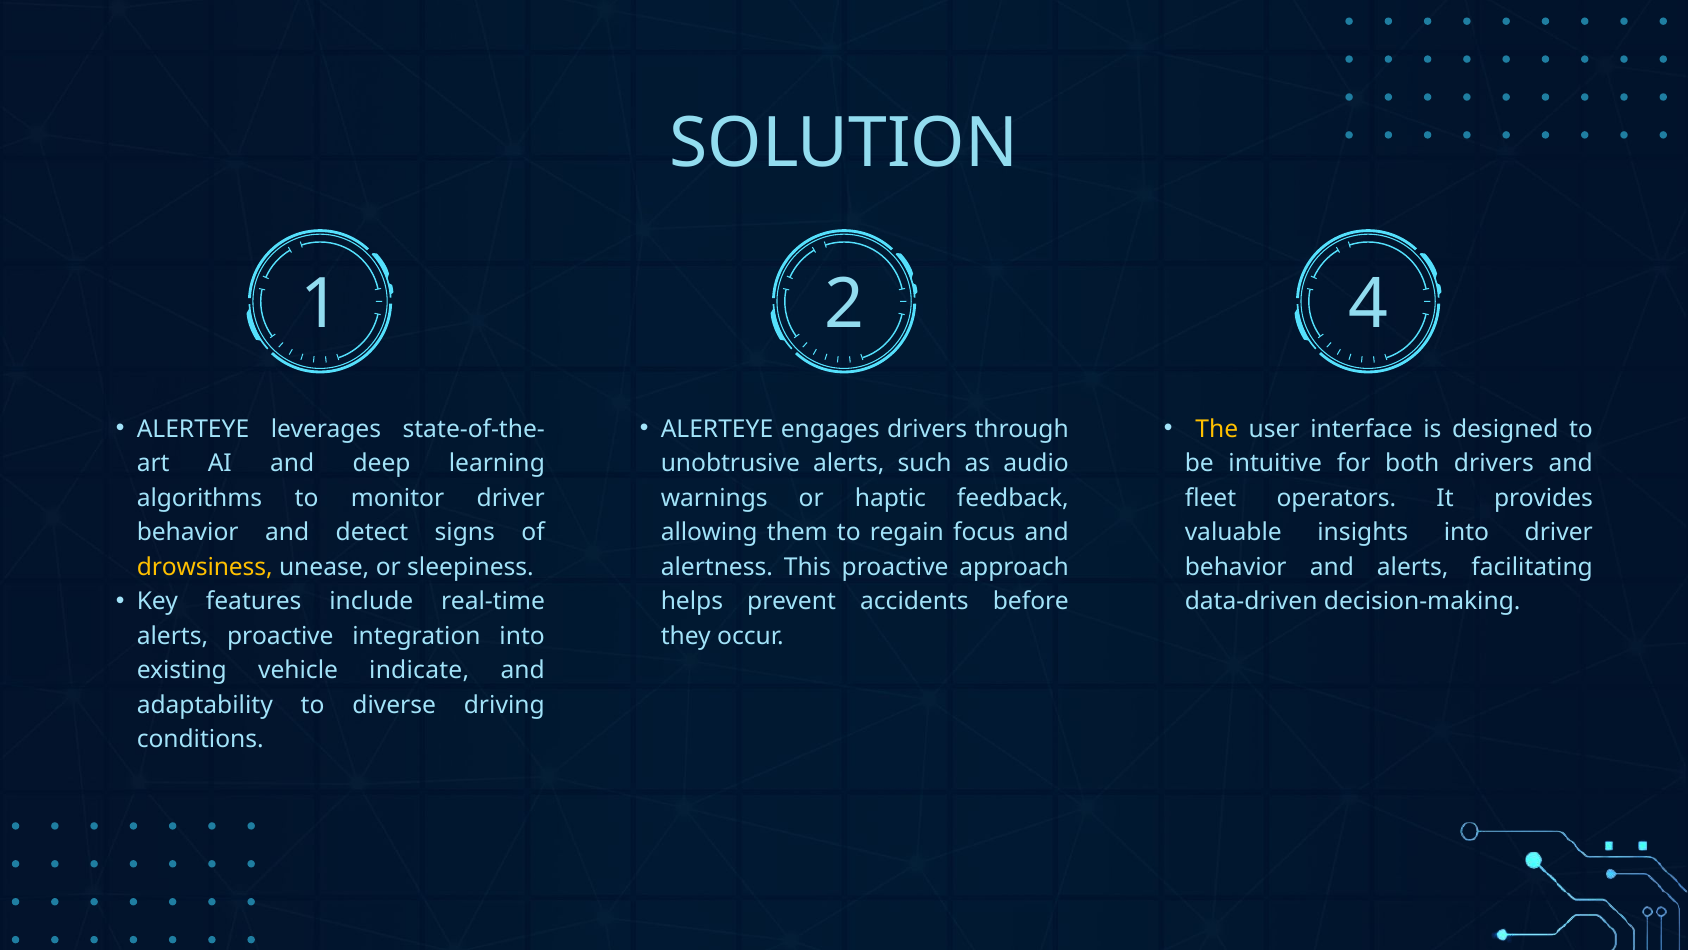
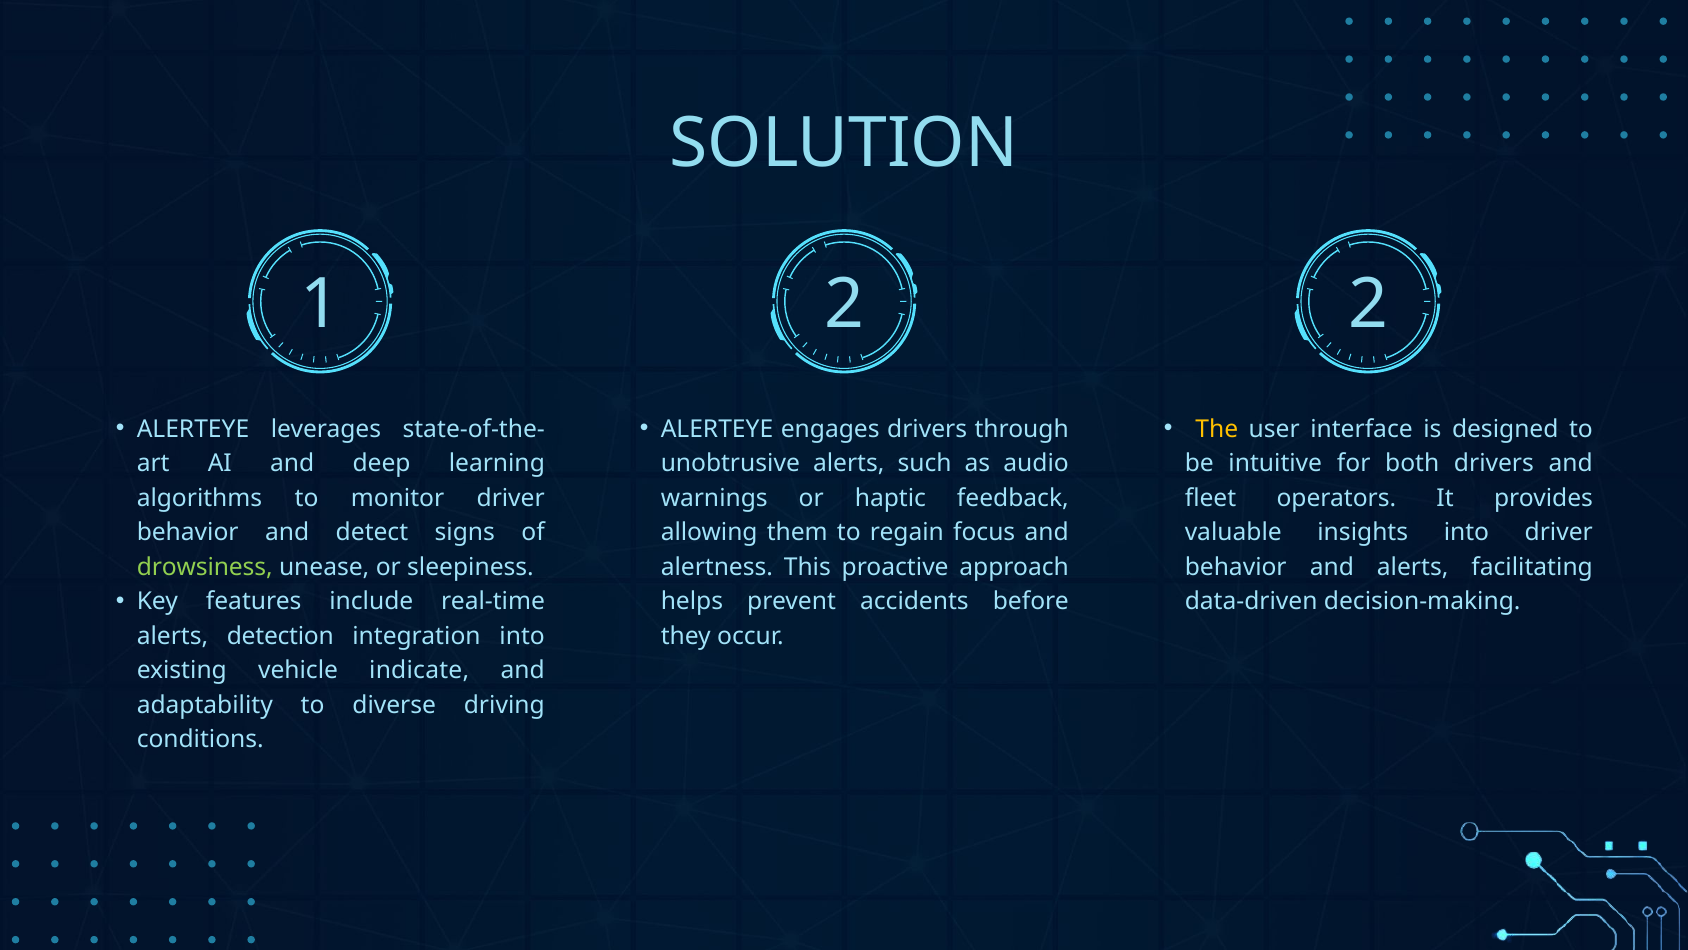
2 4: 4 -> 2 (1368, 304)
drowsiness colour: yellow -> light green (205, 567)
alerts proactive: proactive -> detection (280, 636)
